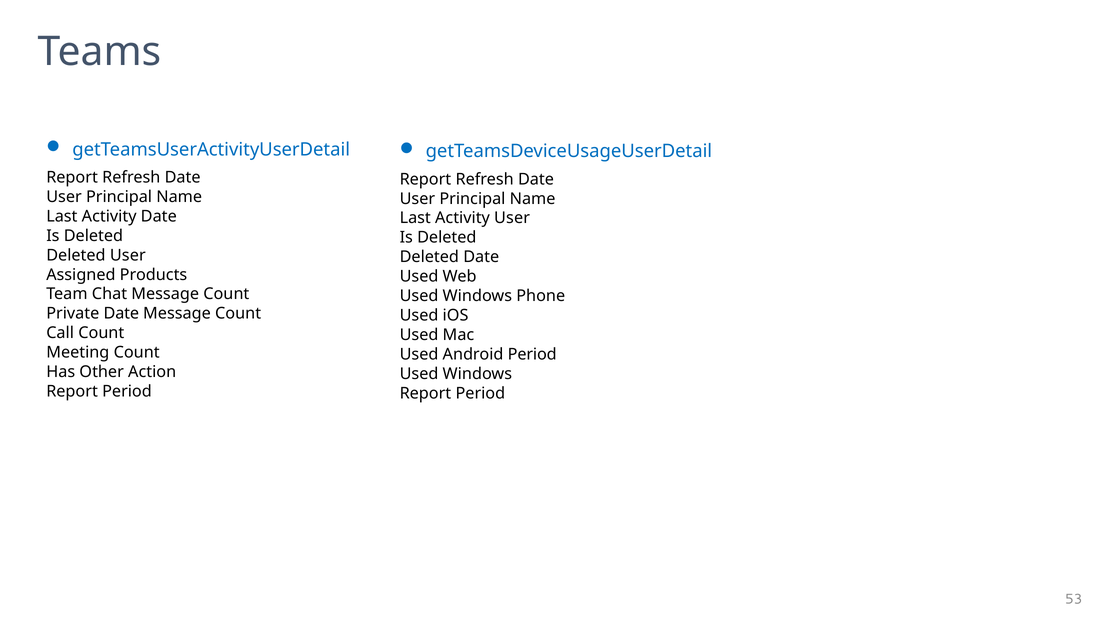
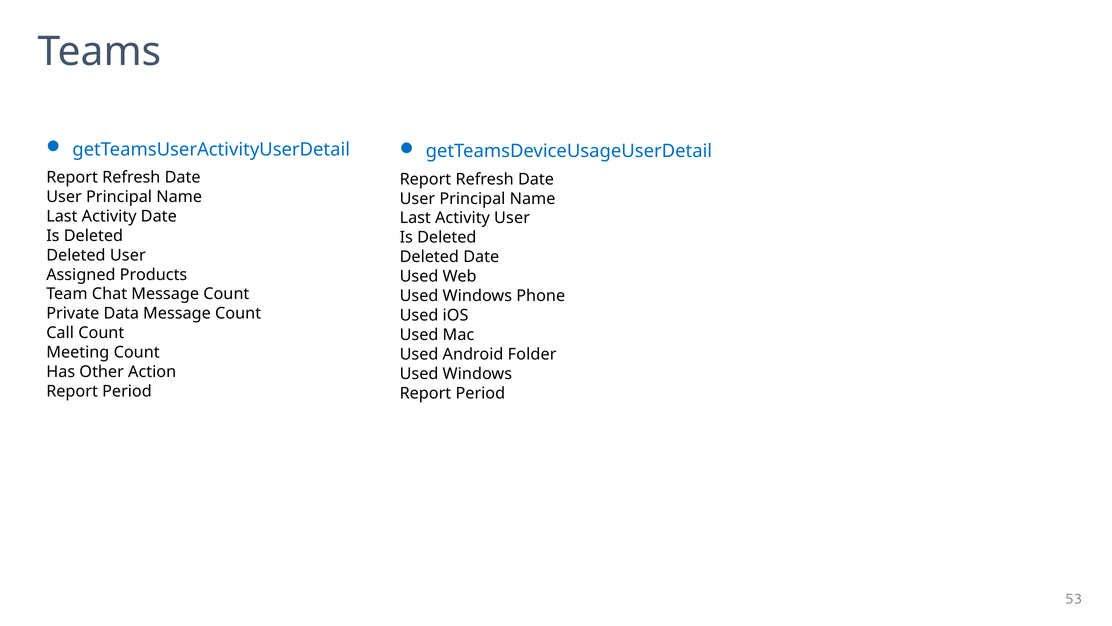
Private Date: Date -> Data (121, 313)
Android Period: Period -> Folder (532, 354)
